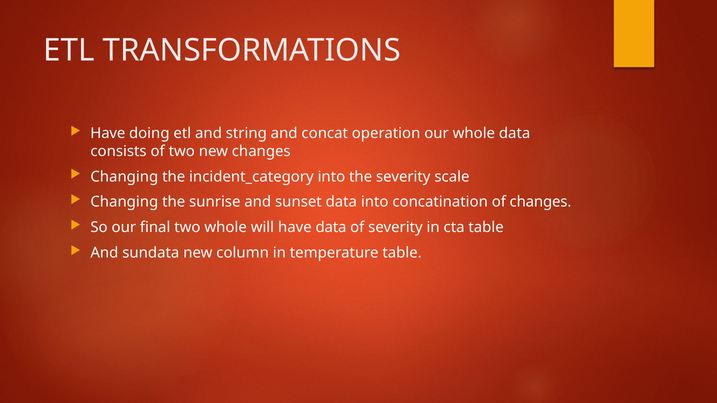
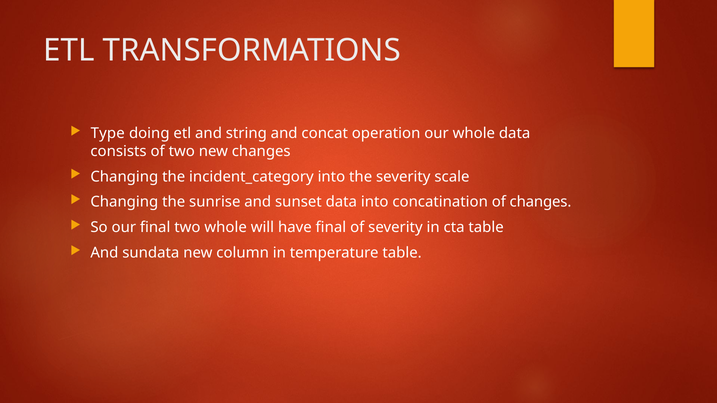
Have: Have -> Type (108, 133)
have data: data -> final (331, 228)
